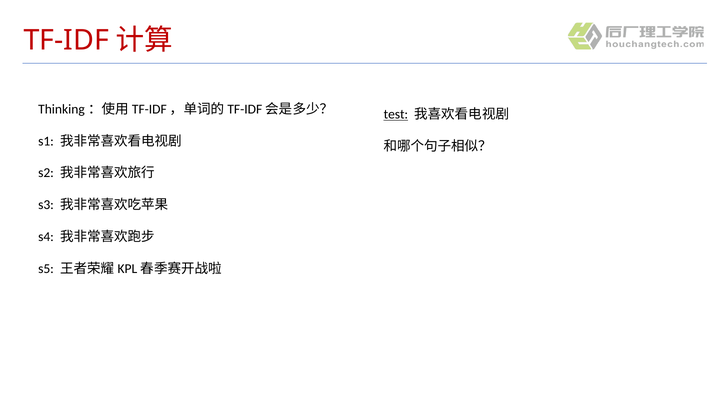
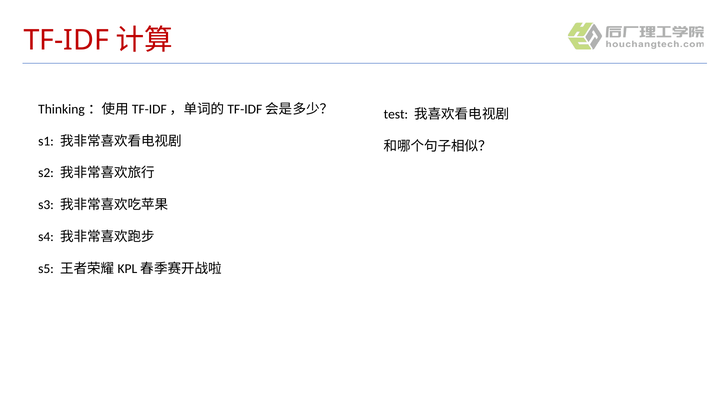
test underline: present -> none (396, 114)
